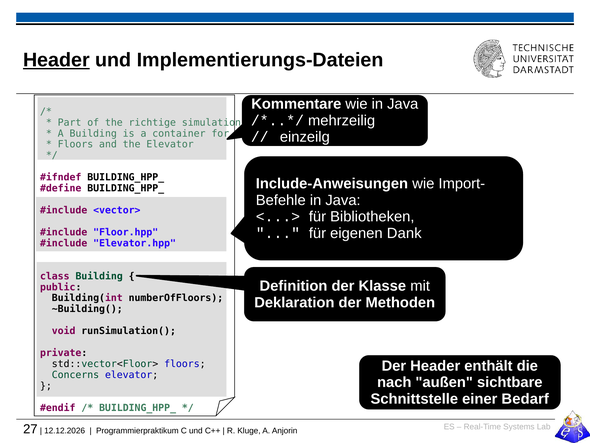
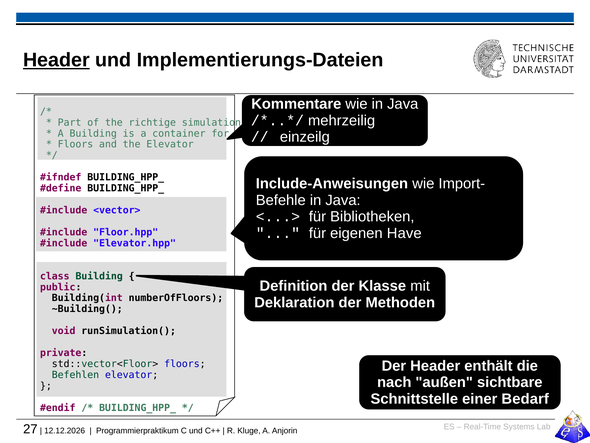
Dank: Dank -> Have (404, 233)
Concerns: Concerns -> Befehlen (75, 374)
